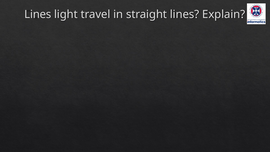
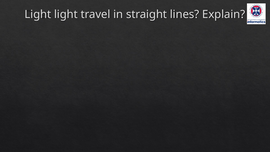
Lines: Lines -> Light (38, 14)
